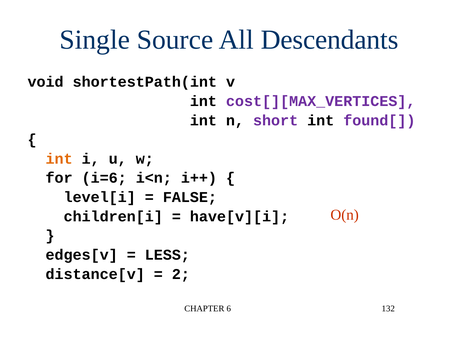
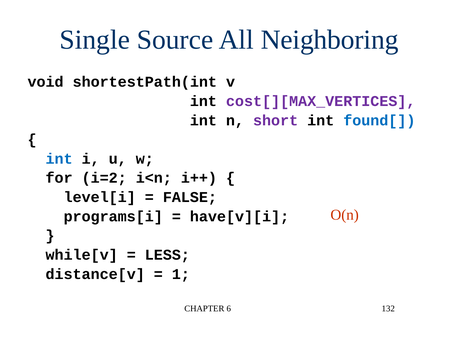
Descendants: Descendants -> Neighboring (330, 40)
found[ colour: purple -> blue (379, 120)
int colour: orange -> blue (59, 159)
i=6: i=6 -> i=2 (104, 178)
children[i: children[i -> programs[i (113, 217)
edges[v: edges[v -> while[v (82, 255)
2: 2 -> 1 (181, 274)
